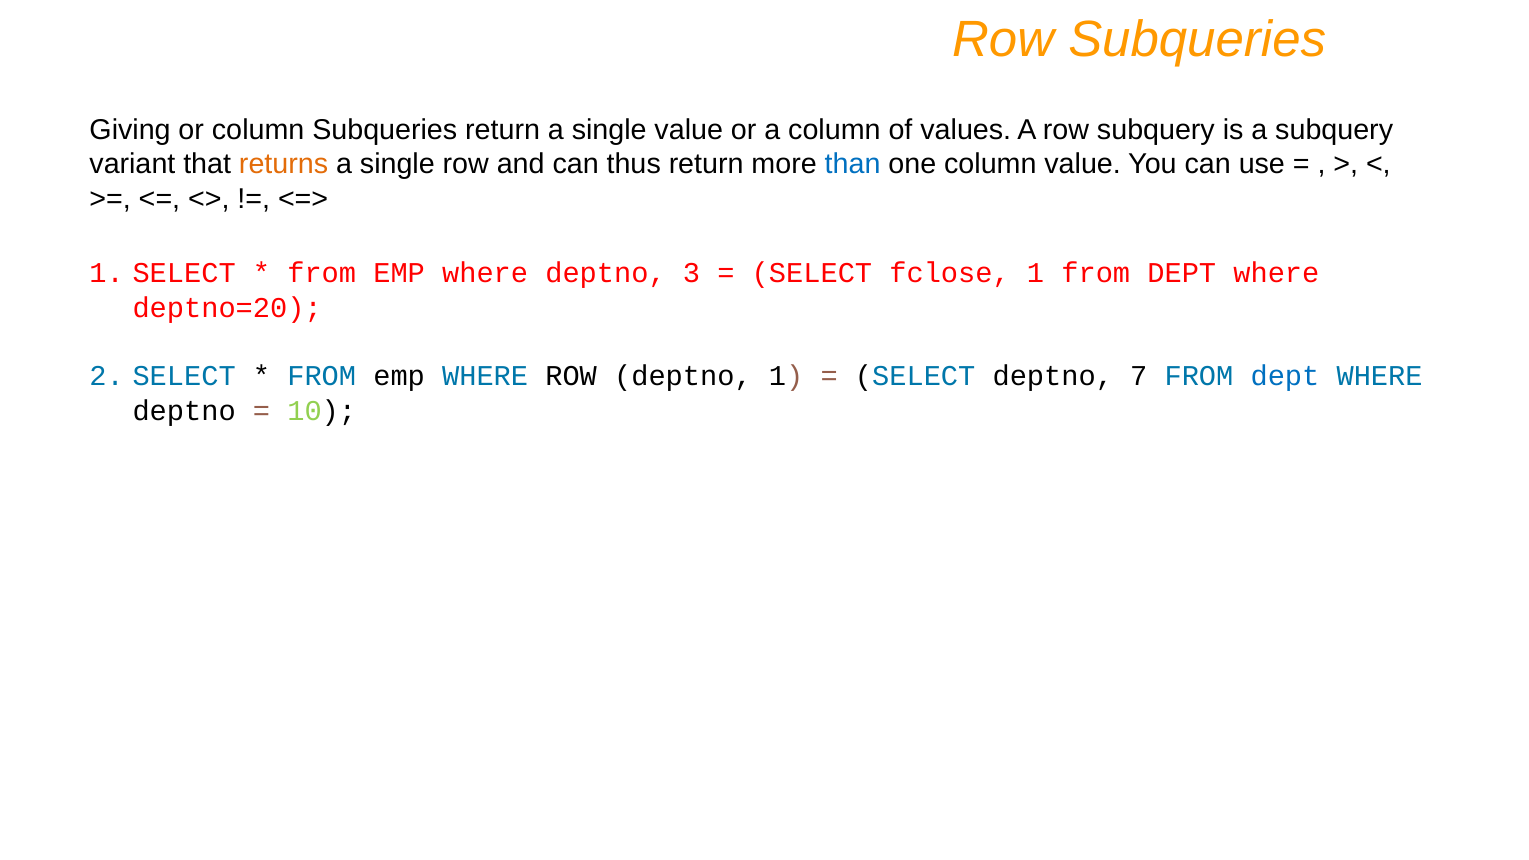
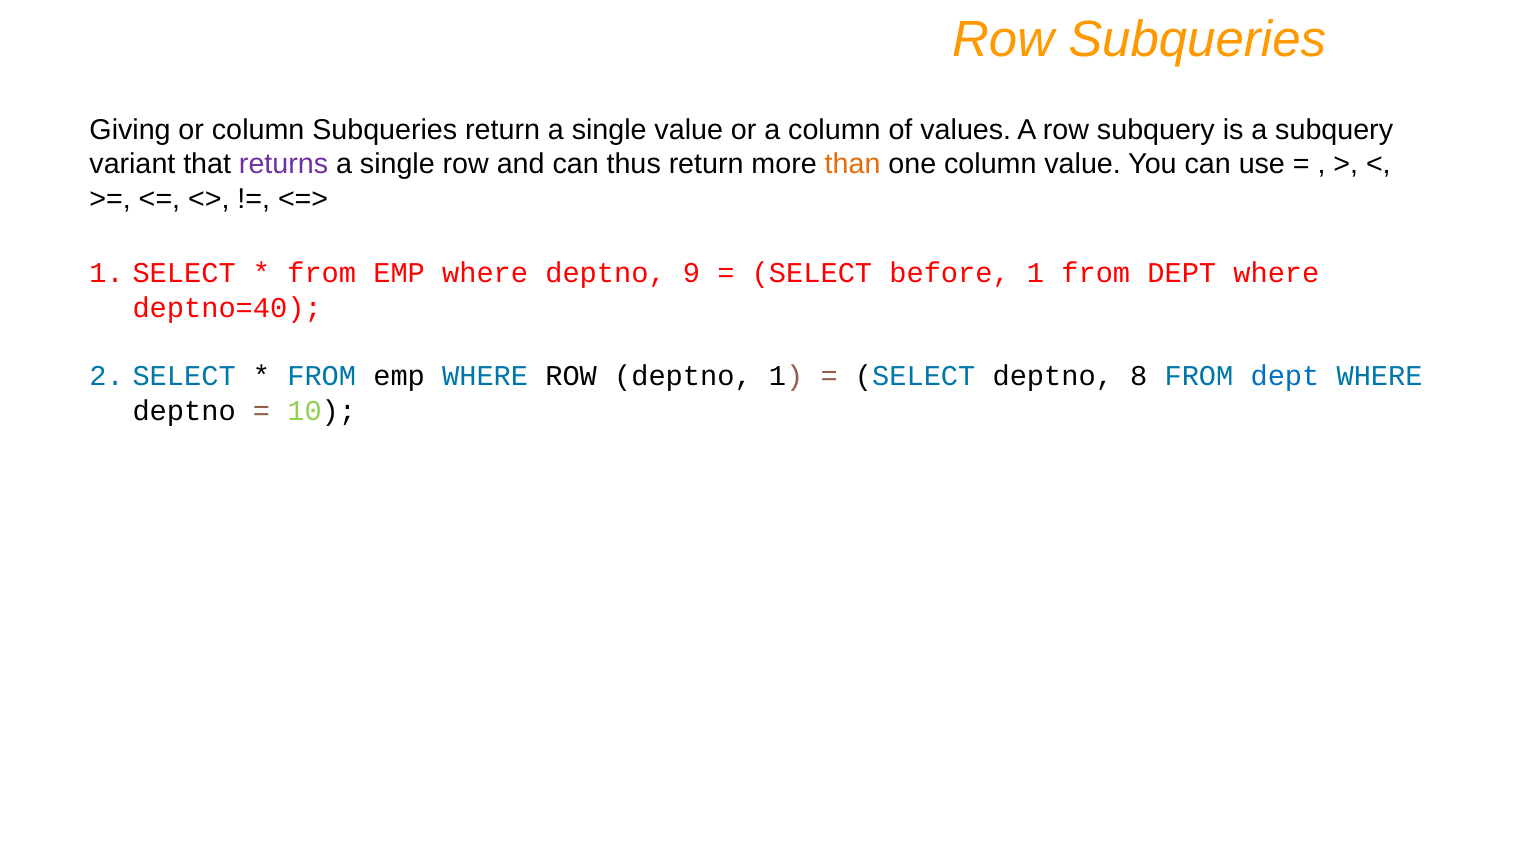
returns colour: orange -> purple (284, 164)
than colour: blue -> orange (853, 164)
3: 3 -> 9 (692, 273)
fclose: fclose -> before (950, 273)
deptno=20: deptno=20 -> deptno=40 (227, 308)
7: 7 -> 8 (1139, 376)
